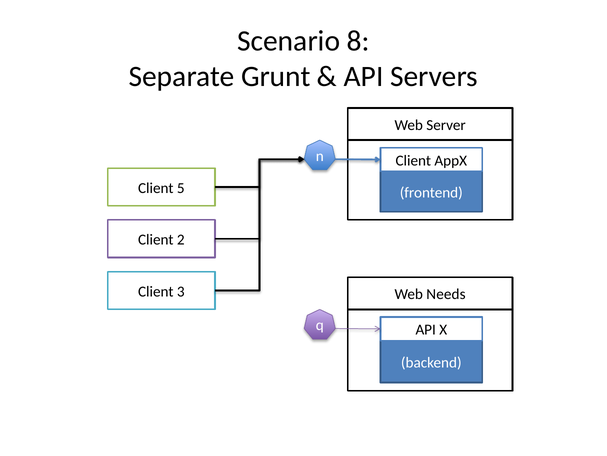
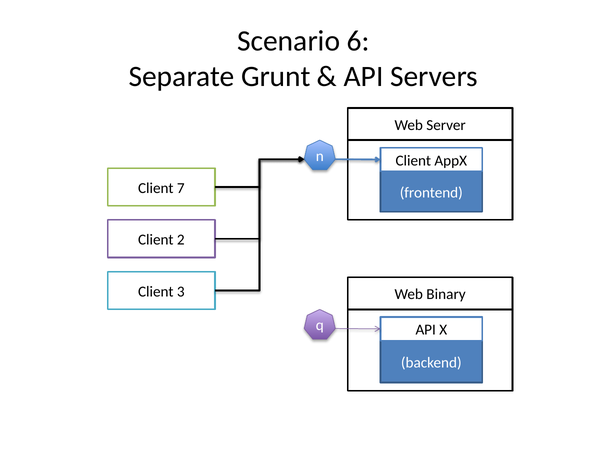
8: 8 -> 6 (358, 41)
5: 5 -> 7 (181, 188)
Needs: Needs -> Binary (446, 294)
